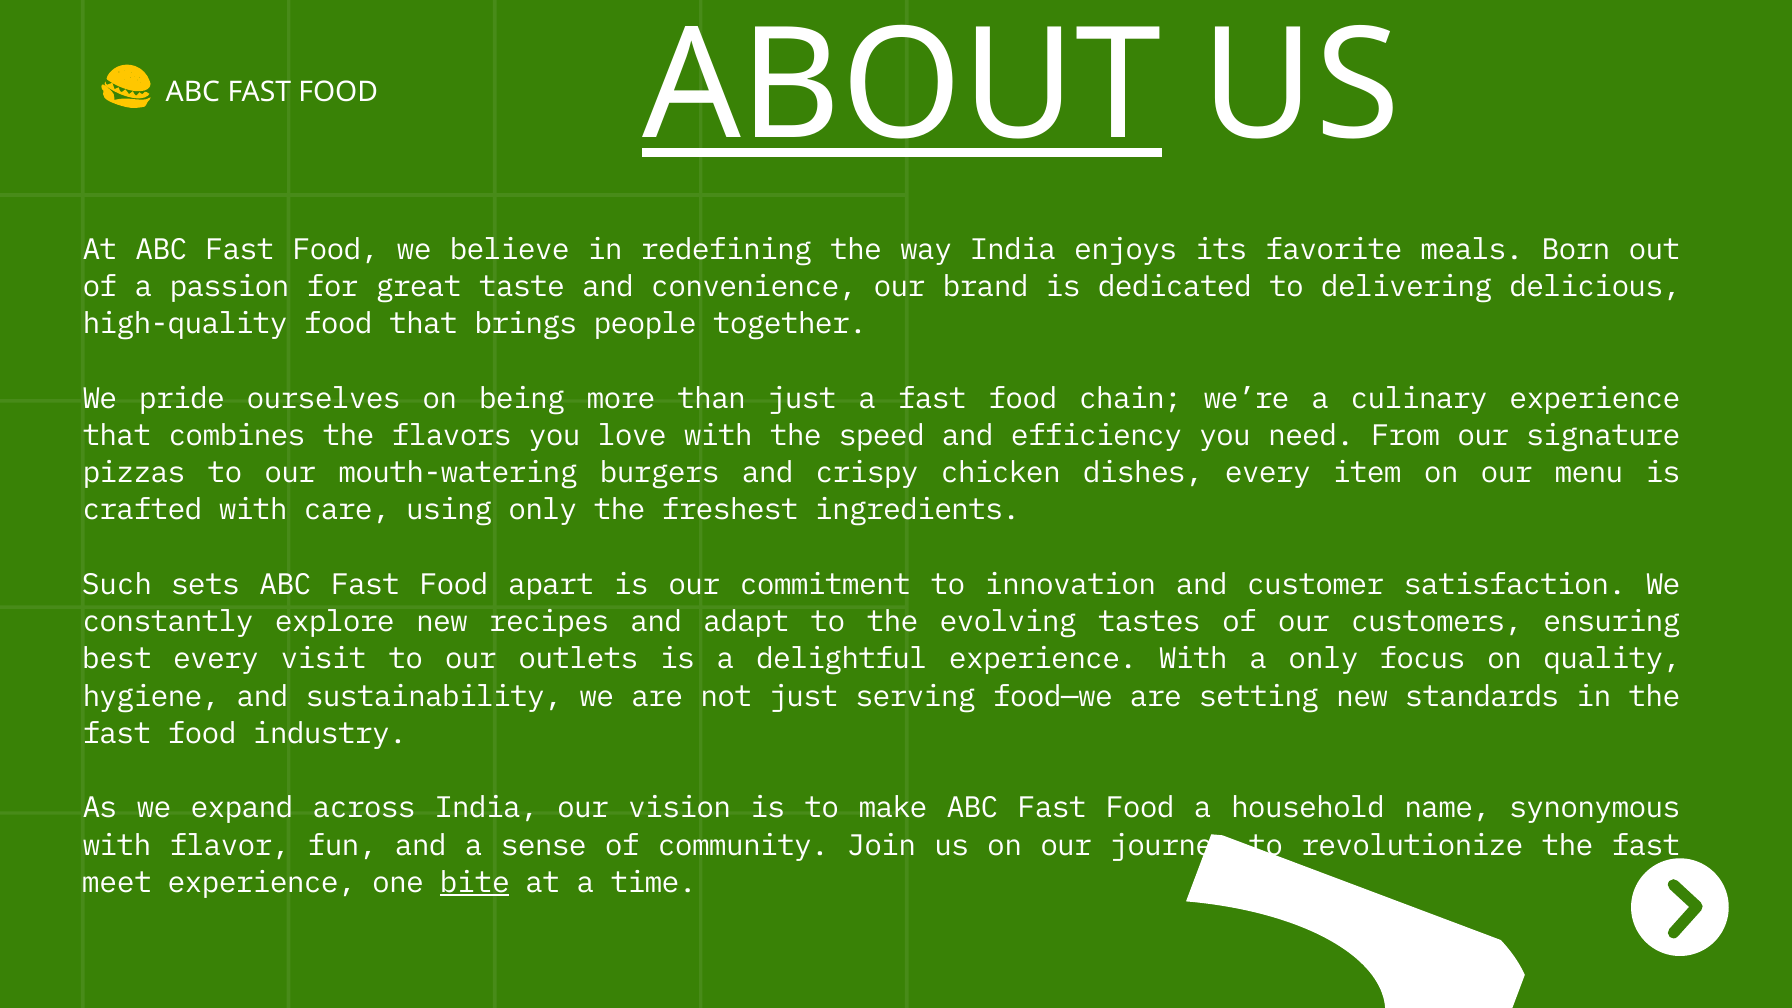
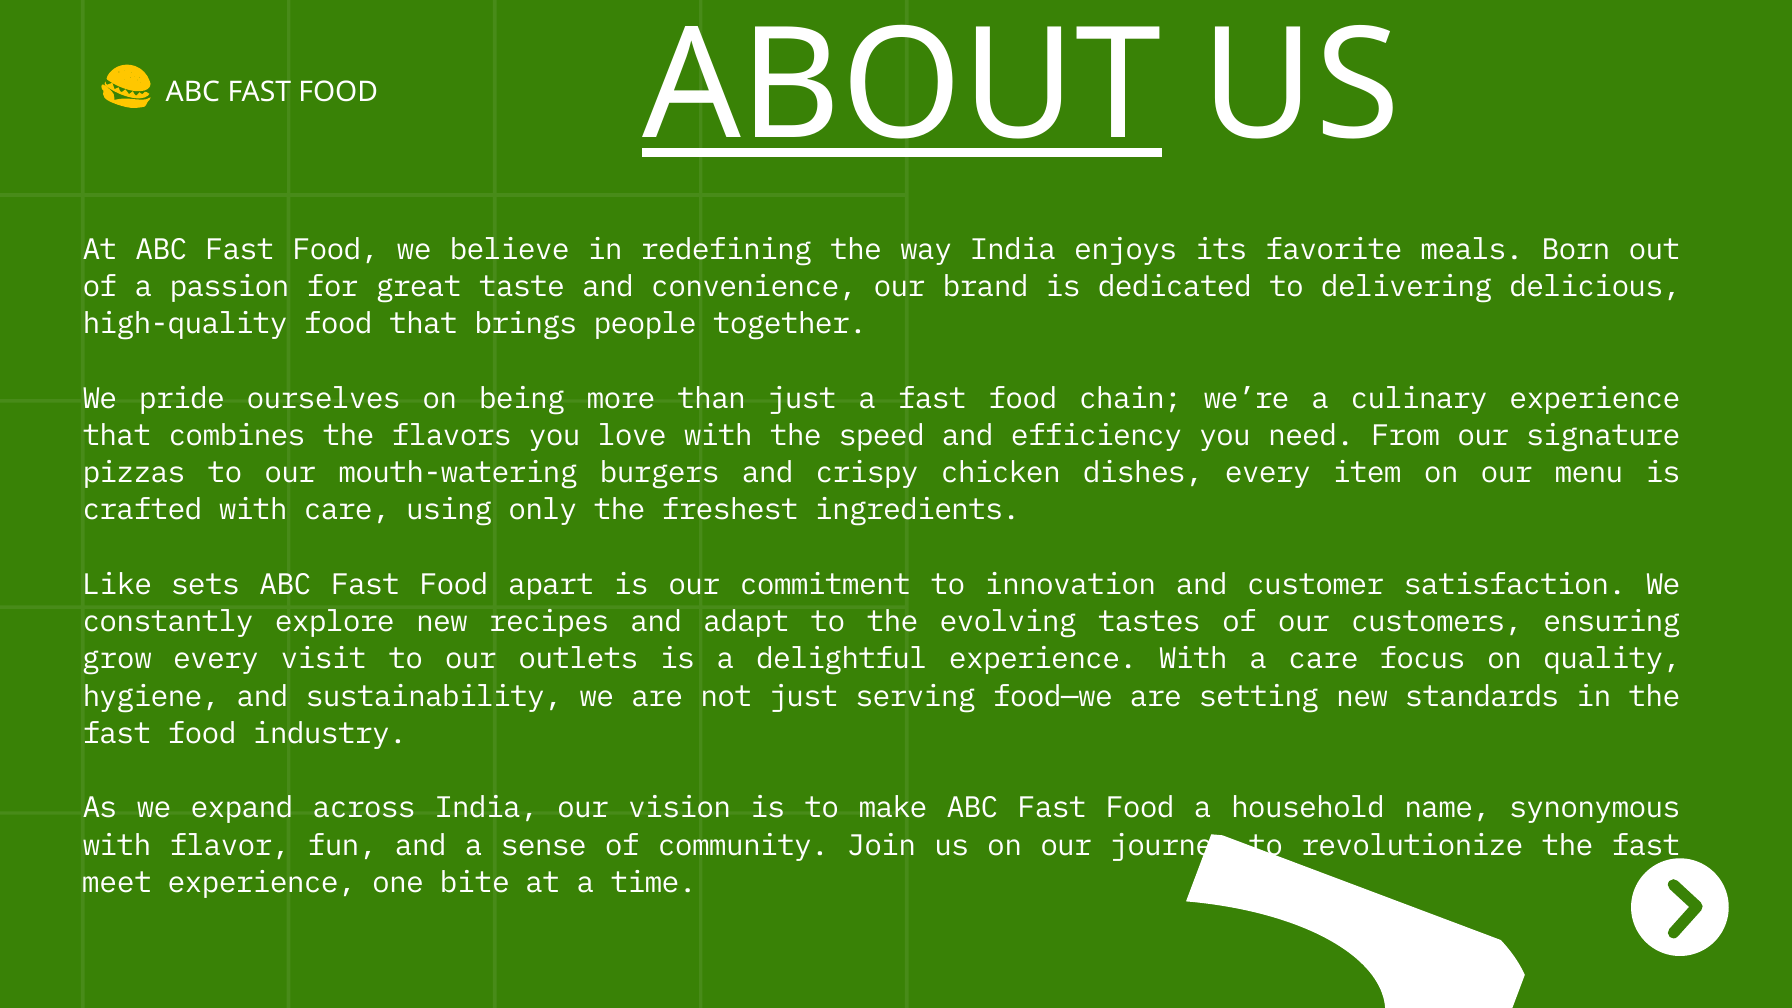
Such: Such -> Like (117, 585)
best: best -> grow (117, 659)
a only: only -> care (1323, 659)
bite underline: present -> none (475, 883)
